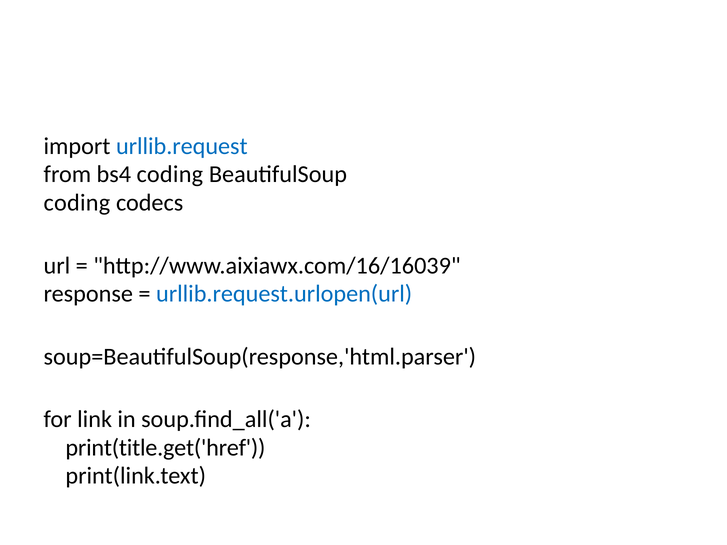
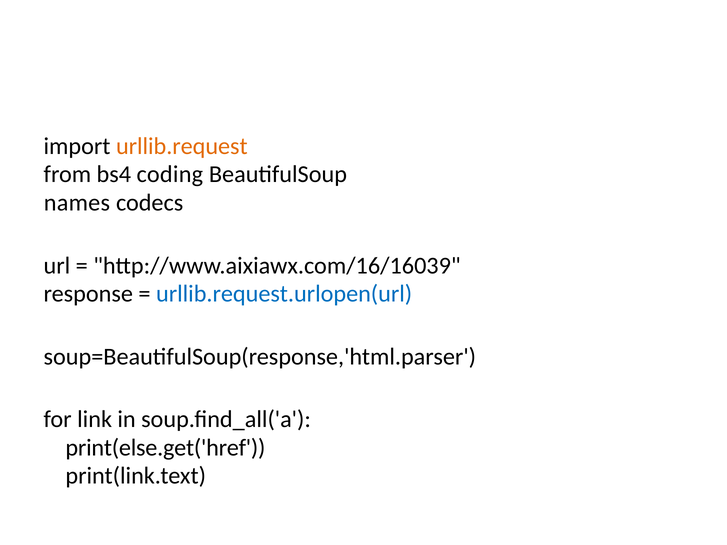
urllib.request colour: blue -> orange (182, 146)
coding: coding -> names (77, 203)
print(title.get('href: print(title.get('href -> print(else.get('href (165, 448)
